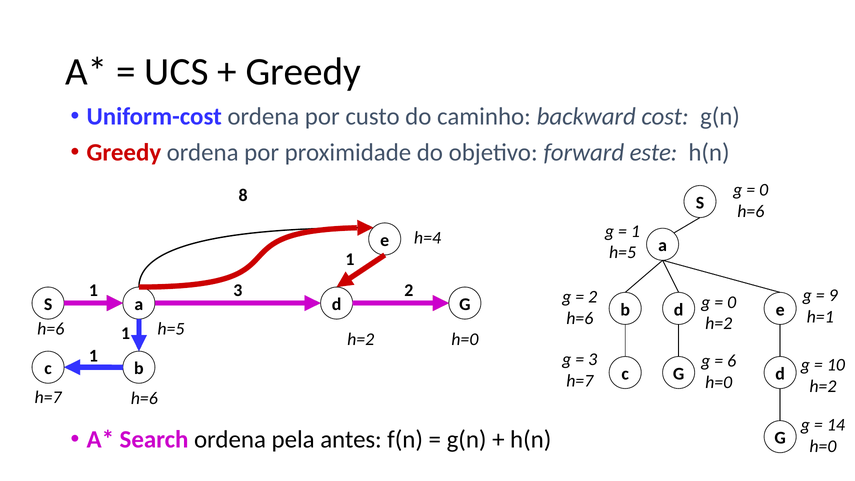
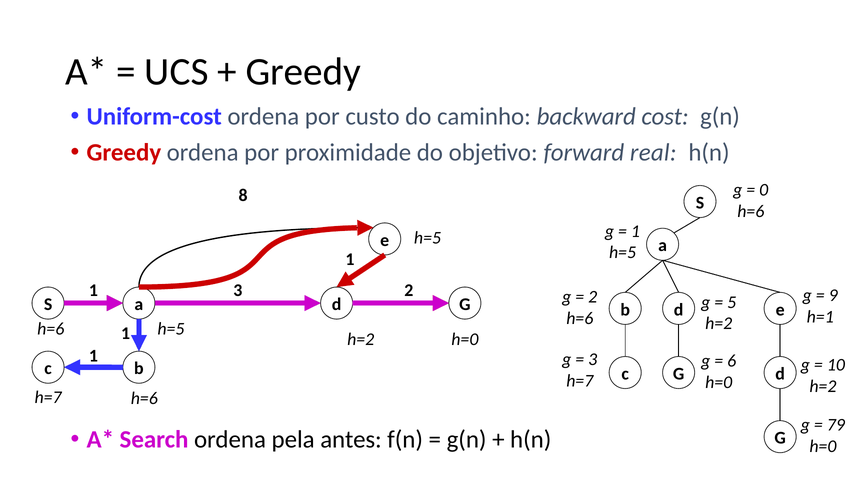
este: este -> real (653, 153)
e h=4: h=4 -> h=5 (428, 238)
0: 0 -> 5 (732, 302)
14: 14 -> 79 (836, 425)
